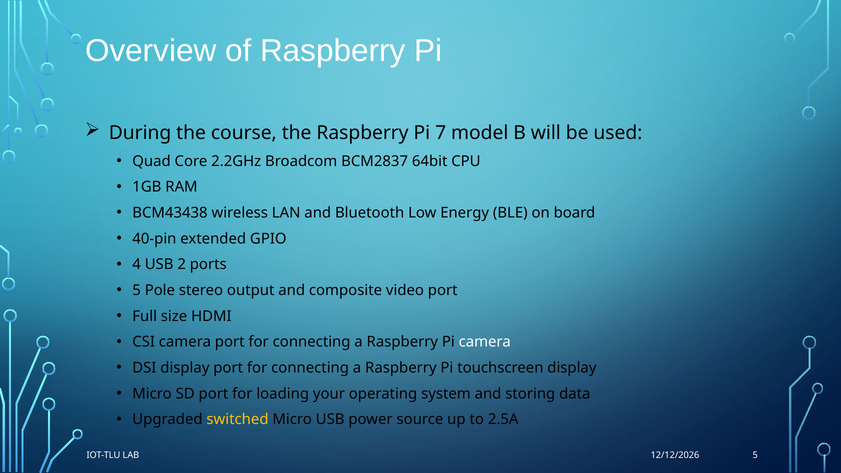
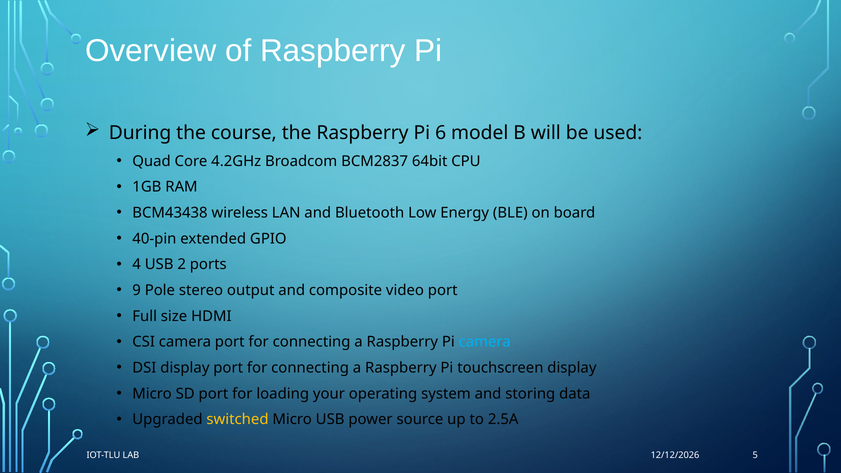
7: 7 -> 6 (441, 133)
2.2GHz: 2.2GHz -> 4.2GHz (236, 161)
5: 5 -> 9 (137, 290)
camera colour: white -> light blue (485, 342)
